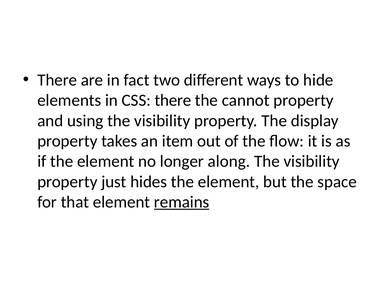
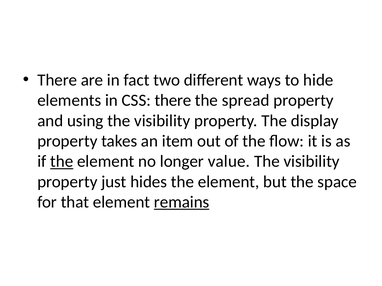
cannot: cannot -> spread (246, 101)
the underline: none -> present (62, 162)
along: along -> value (229, 162)
